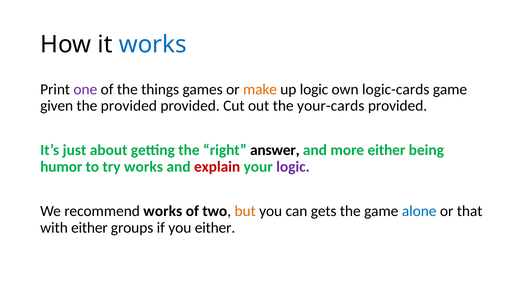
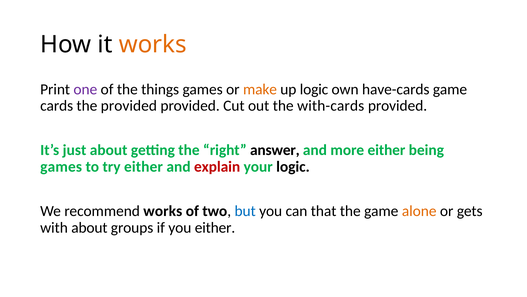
works colour: blue -> orange (153, 44)
logic-cards: logic-cards -> have-cards (396, 89)
given: given -> cards (57, 106)
your-cards: your-cards -> with-cards (331, 106)
humor: humor -> games (61, 167)
try works: works -> either (143, 167)
logic colour: purple -> black (293, 167)
but colour: orange -> blue (245, 211)
gets: gets -> that (324, 211)
alone colour: blue -> orange (419, 211)
that: that -> gets (470, 211)
with either: either -> about (89, 227)
